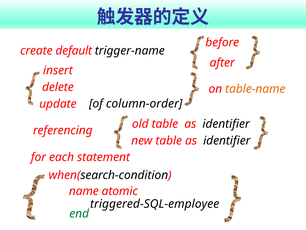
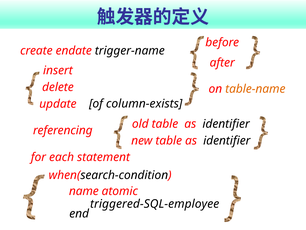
default: default -> endate (74, 51)
column-order: column-order -> column-exists (144, 103)
end colour: green -> black (79, 213)
